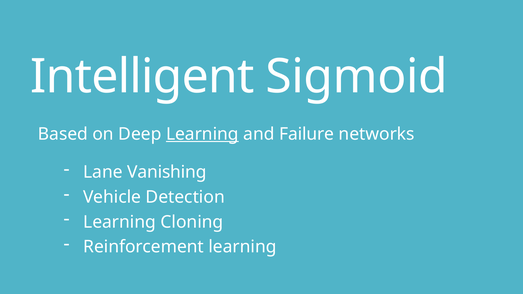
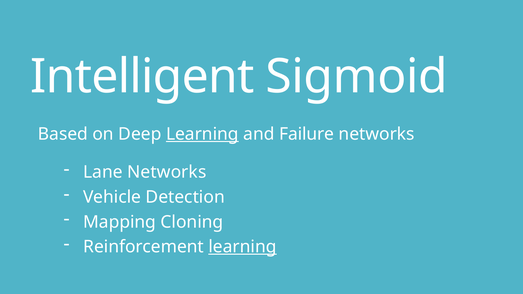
Lane Vanishing: Vanishing -> Networks (167, 172)
Learning: Learning -> Mapping (120, 222)
learning underline: none -> present (243, 247)
